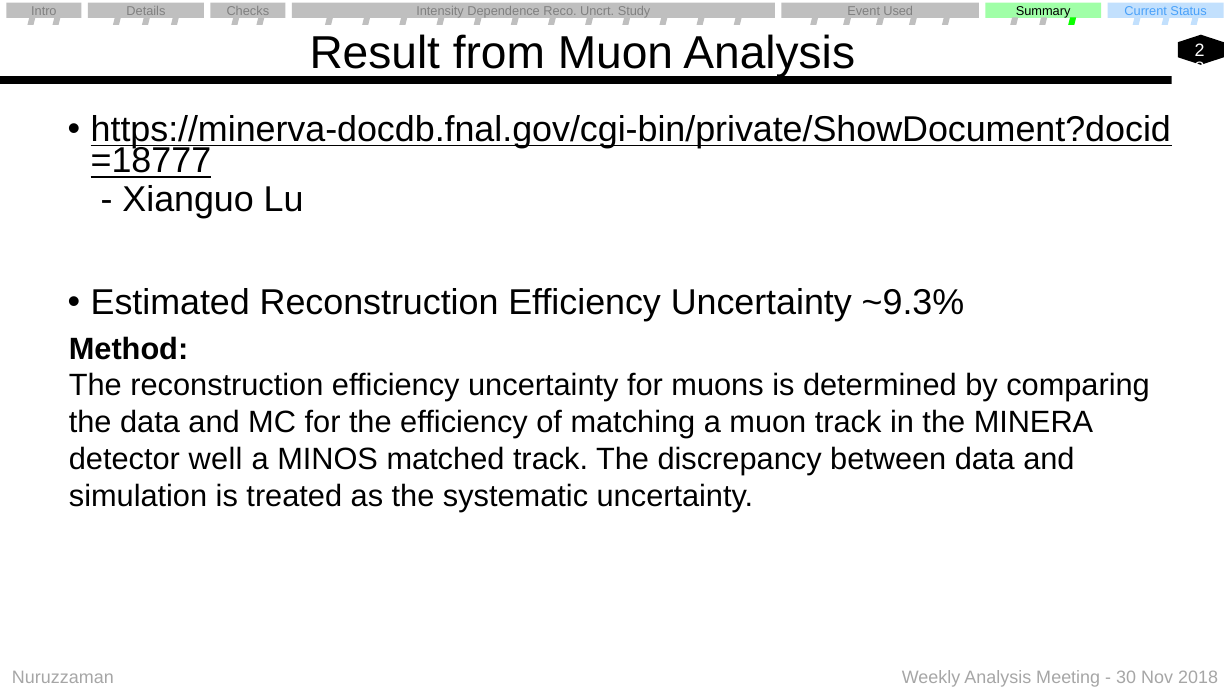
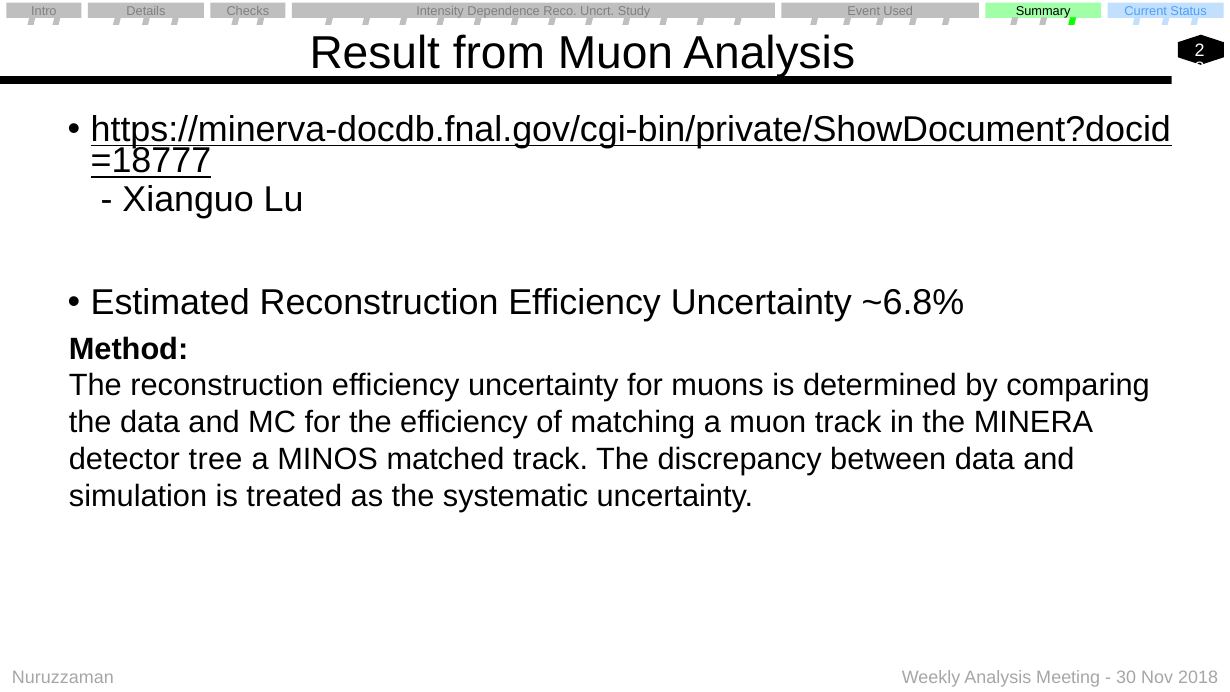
~9.3%: ~9.3% -> ~6.8% (913, 303)
well: well -> tree (216, 459)
